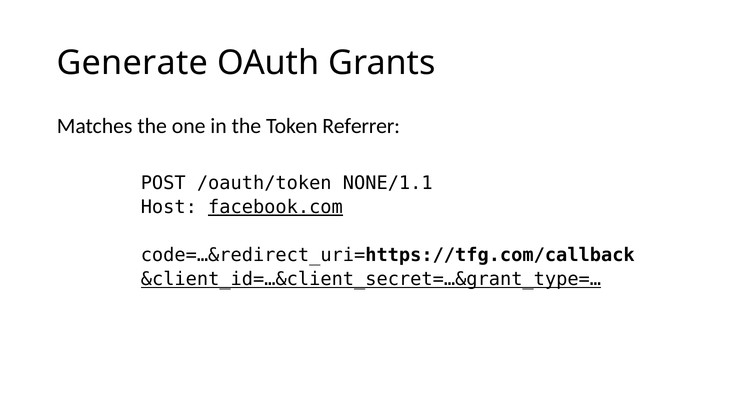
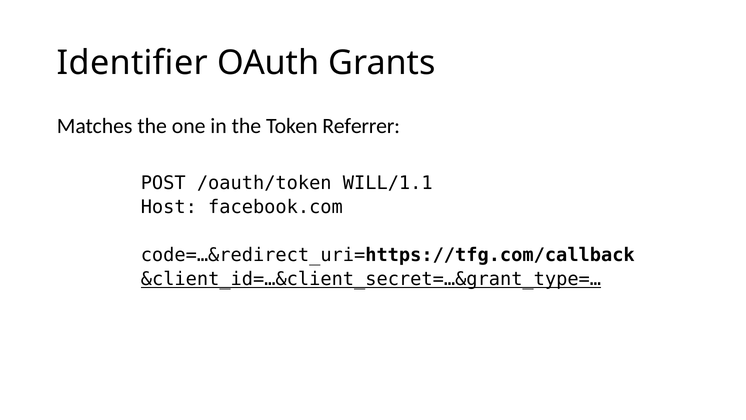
Generate: Generate -> Identifier (132, 63)
NONE/1.1: NONE/1.1 -> WILL/1.1 (388, 183)
facebook.com underline: present -> none (275, 207)
